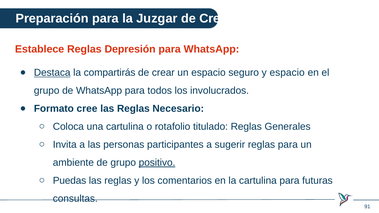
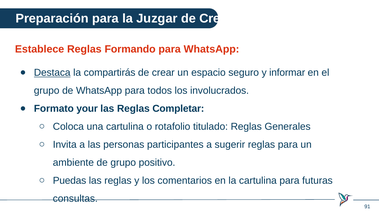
Depresión: Depresión -> Formando (130, 49)
y espacio: espacio -> informar (287, 73)
cree: cree -> your (87, 109)
Necesario: Necesario -> Completar (178, 109)
positivo underline: present -> none (157, 163)
